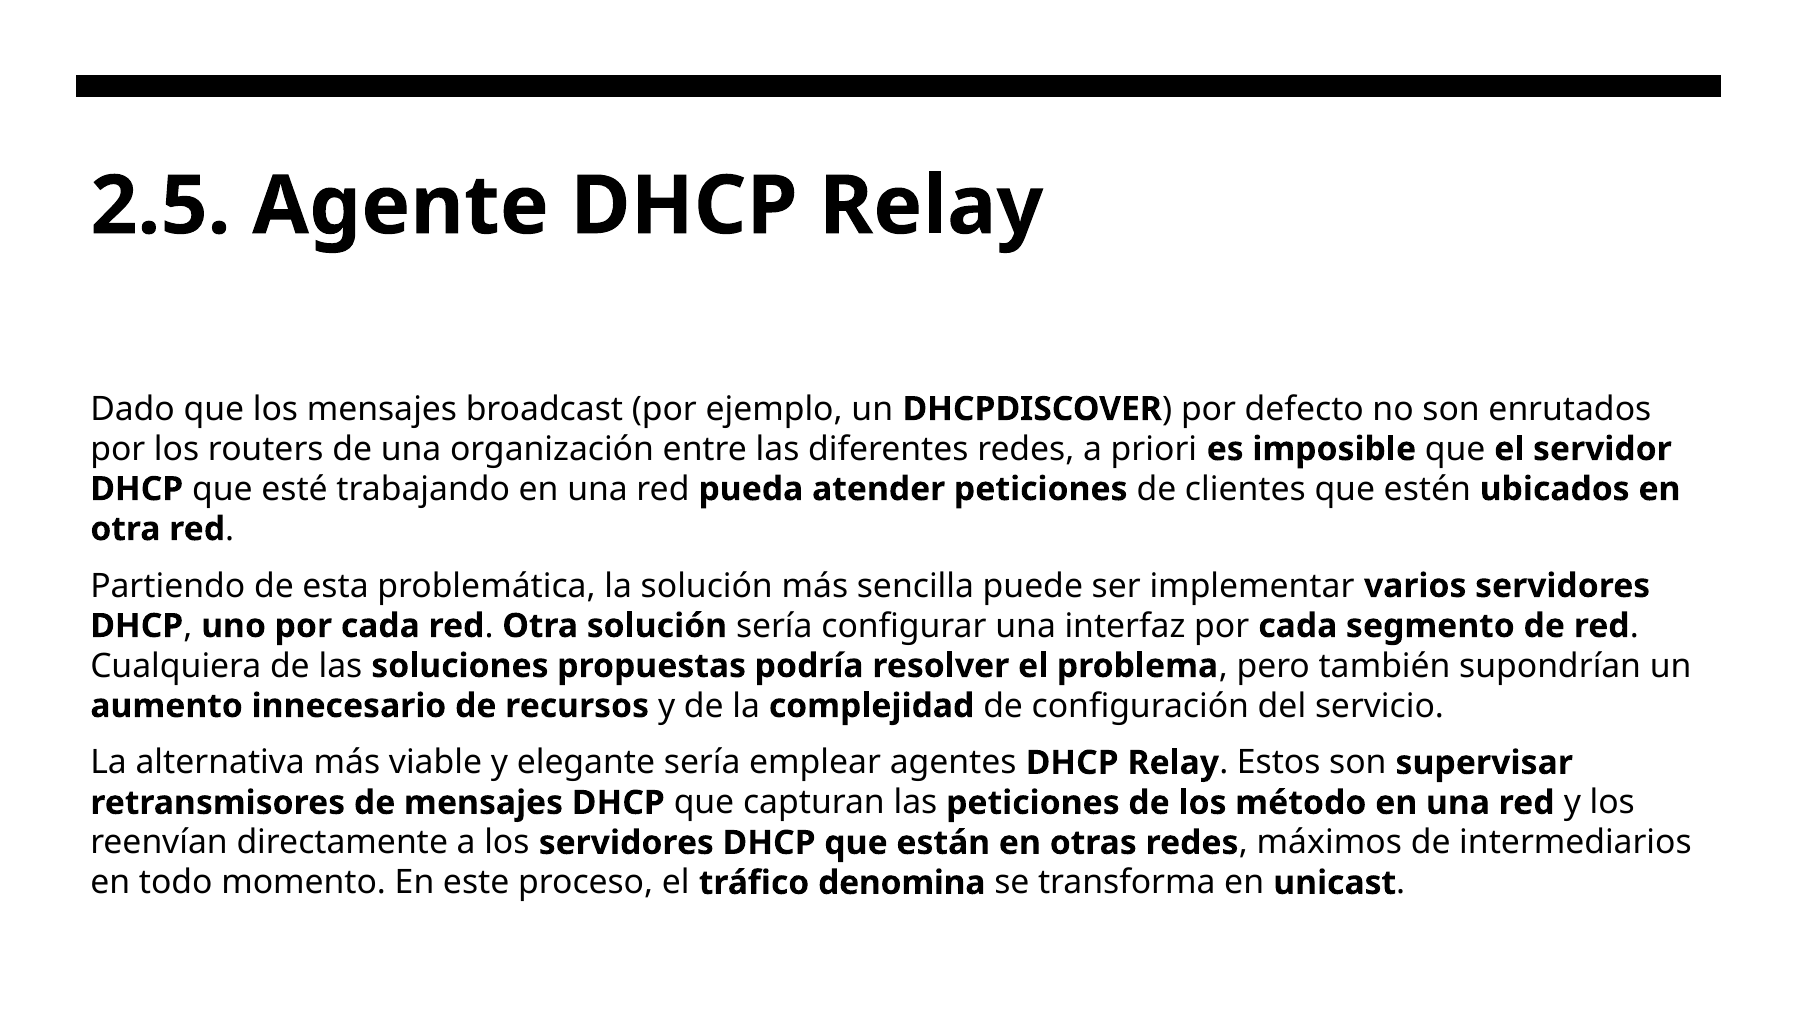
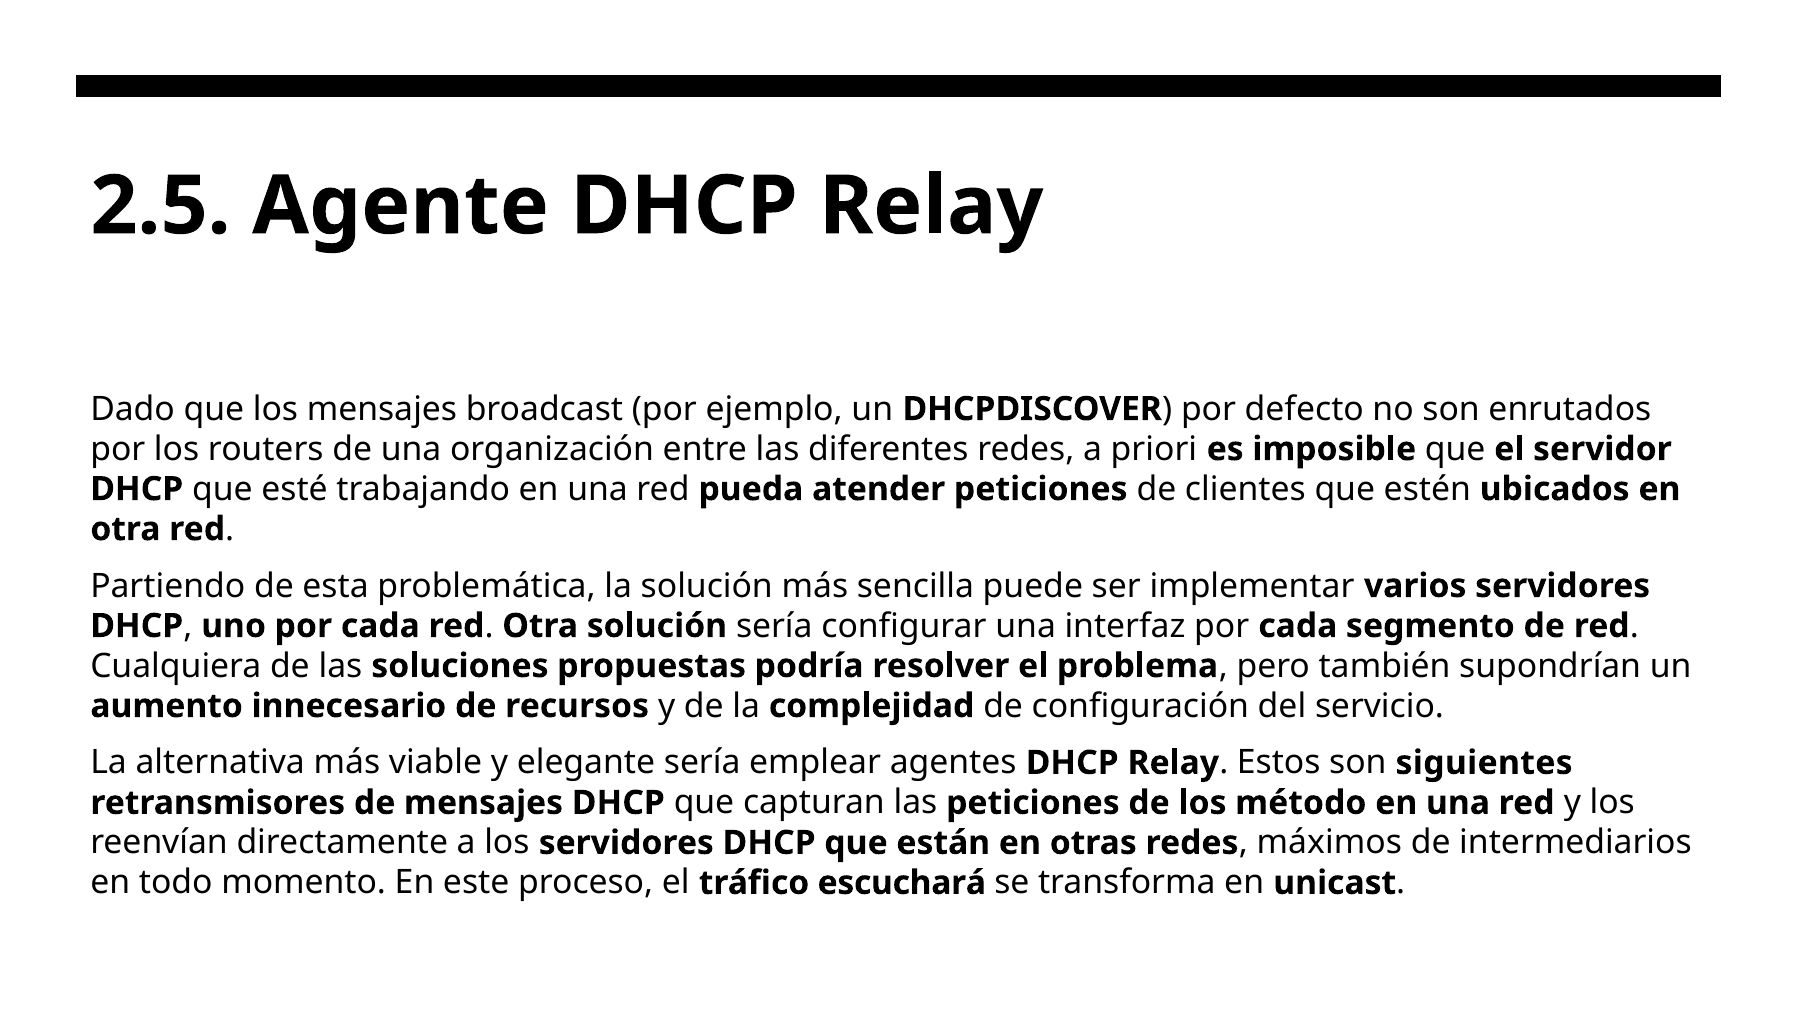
supervisar: supervisar -> siguientes (1484, 763)
denomina: denomina -> escuchará (902, 883)
